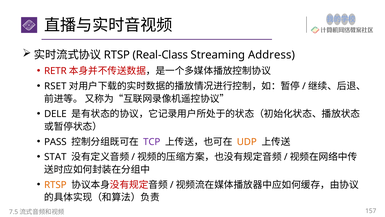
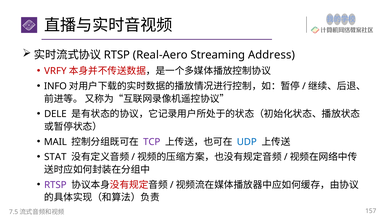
Real-Class: Real-Class -> Real-Aero (160, 55)
RETR: RETR -> VRFY (55, 71)
RSET: RSET -> INFO (55, 86)
PASS: PASS -> MAIL (55, 142)
UDP colour: orange -> blue (247, 142)
RTSP colour: orange -> purple (55, 184)
